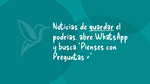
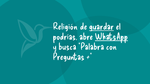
Noticias: Noticias -> Religión (65, 27)
WhatsApp underline: none -> present (111, 37)
Pienses: Pienses -> Palabra (91, 47)
